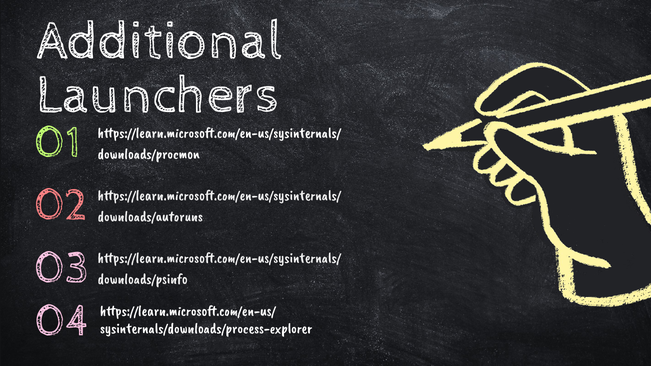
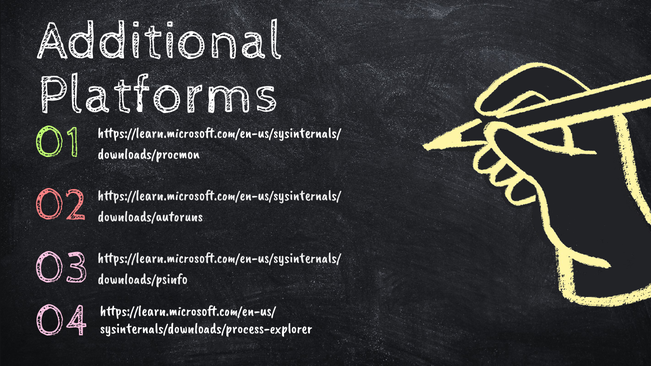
Launchers: Launchers -> Platforms (158, 95)
